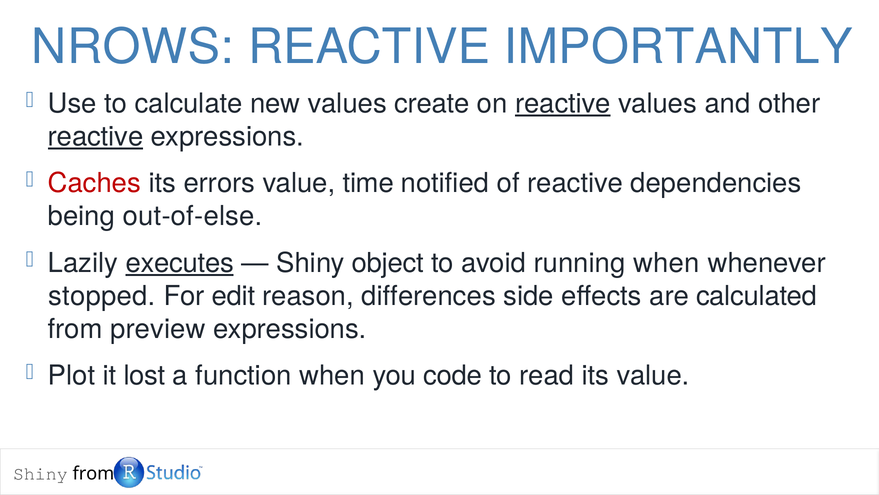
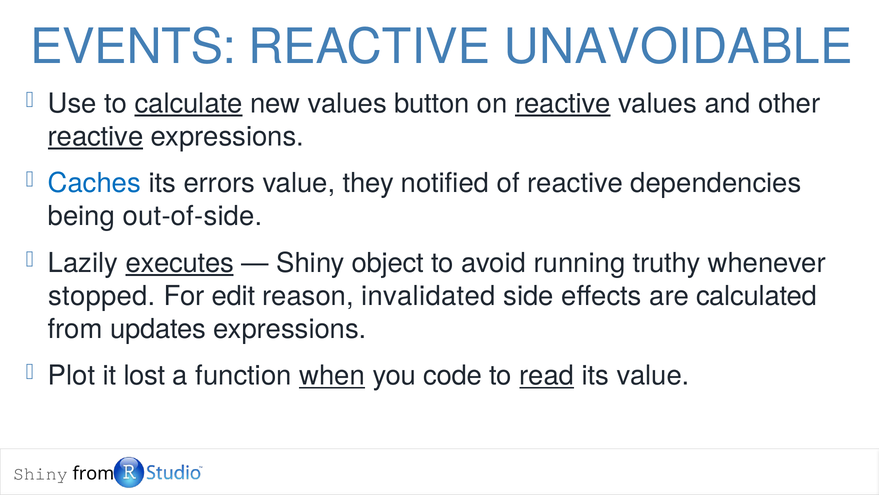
NROWS: NROWS -> EVENTS (133, 47)
IMPORTANTLY: IMPORTANTLY -> UNAVOIDABLE (678, 47)
calculate underline: none -> present (189, 104)
create: create -> button (432, 104)
Caches colour: red -> blue (94, 183)
time: time -> they (368, 183)
out-of-else: out-of-else -> out-of-side (193, 216)
running when: when -> truthy (667, 263)
differences: differences -> invalidated (428, 296)
preview: preview -> updates (158, 329)
when underline: none -> present (332, 375)
read underline: none -> present (547, 375)
